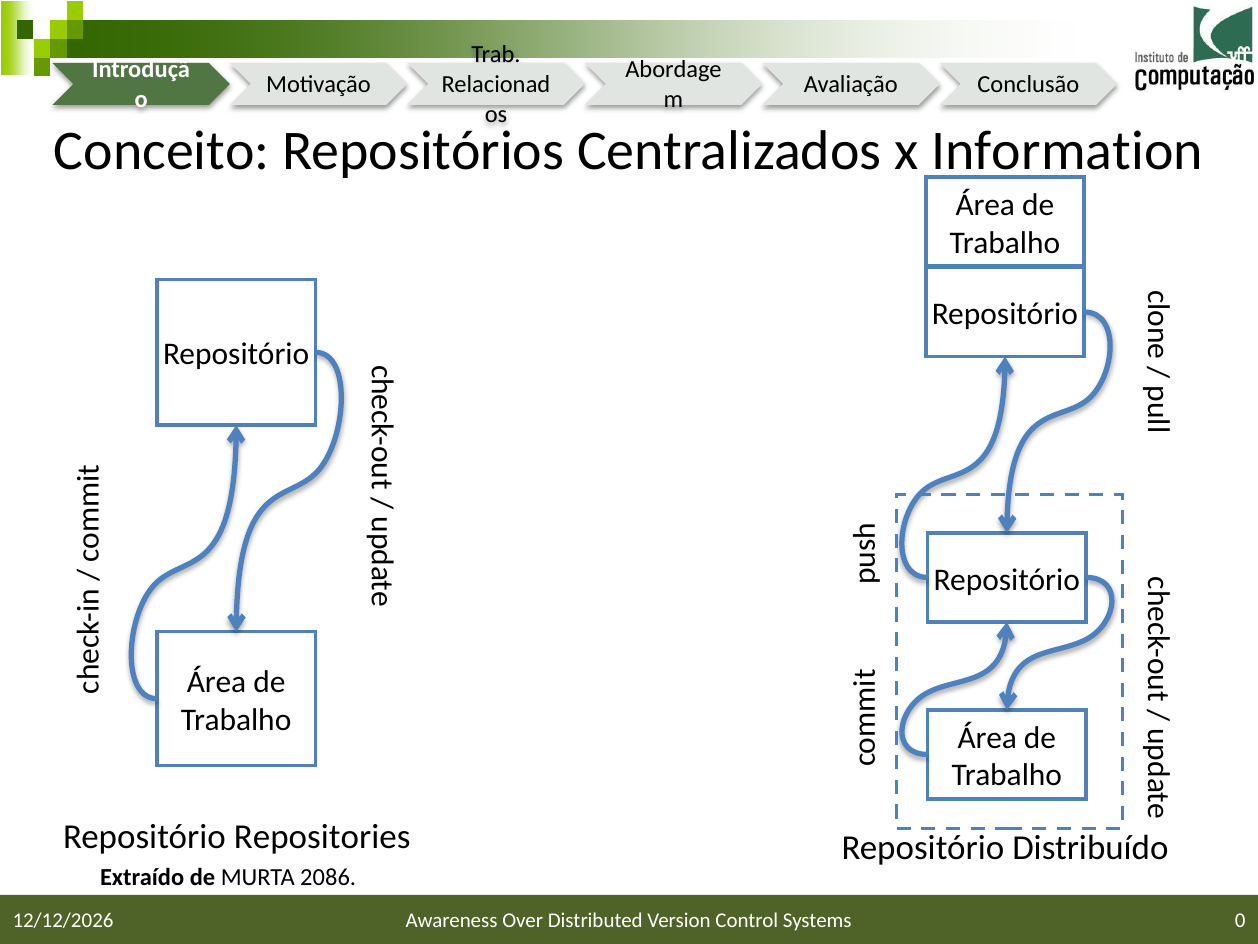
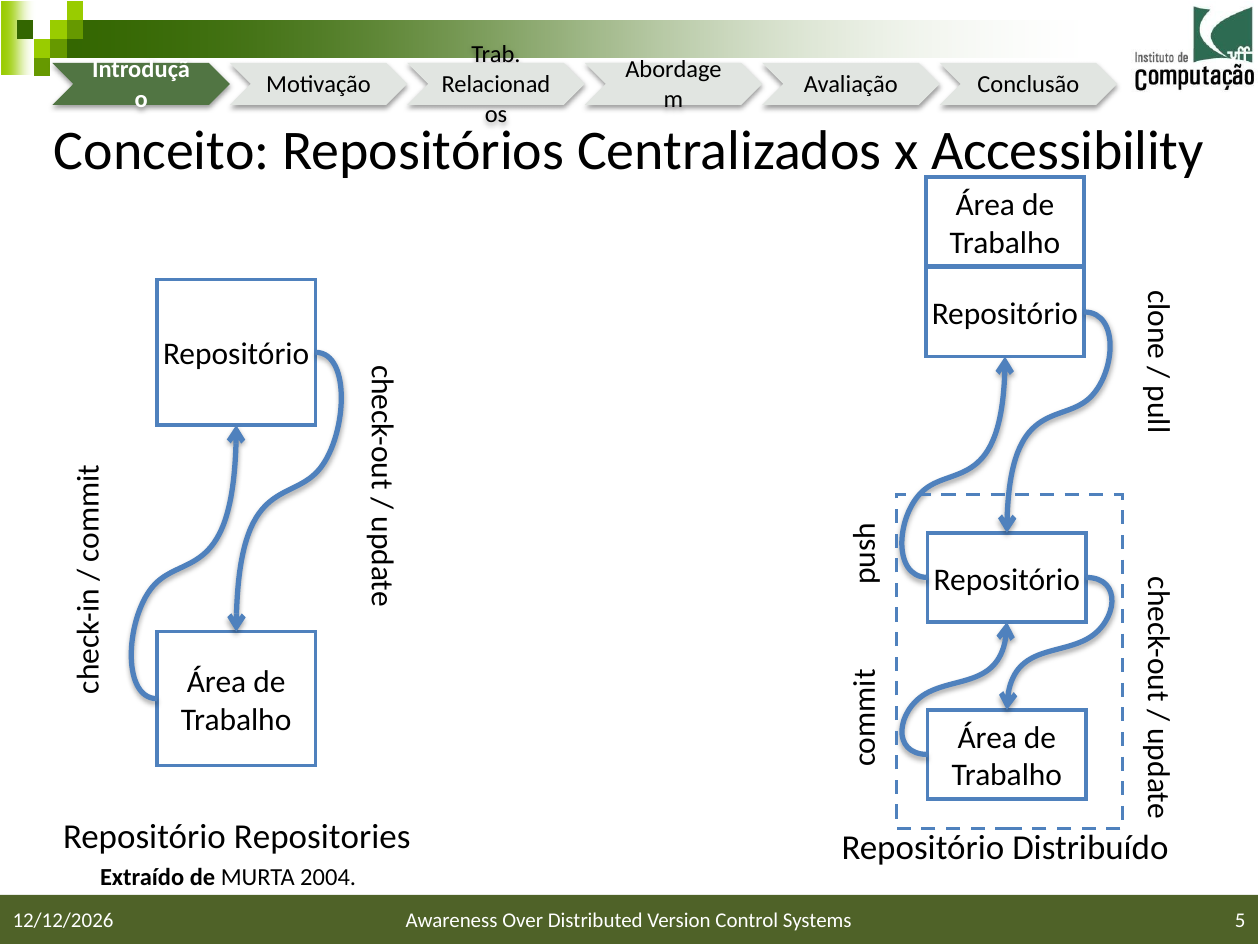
Information: Information -> Accessibility (1067, 151)
2086: 2086 -> 2004 (328, 877)
0: 0 -> 5 (1240, 920)
